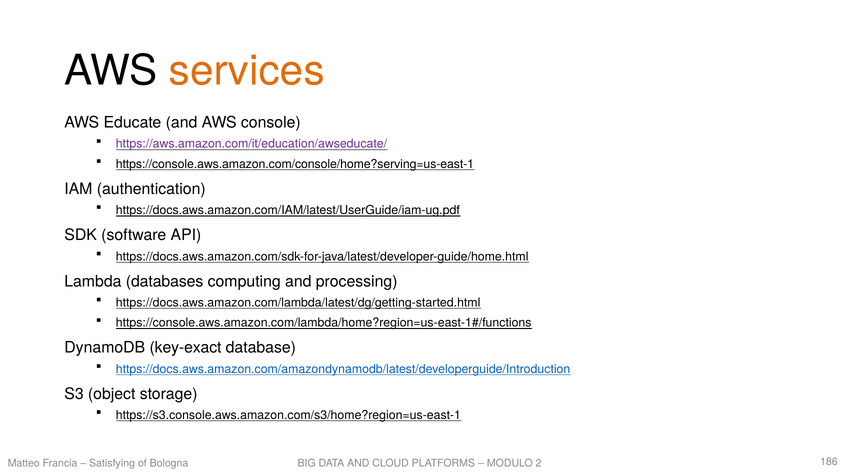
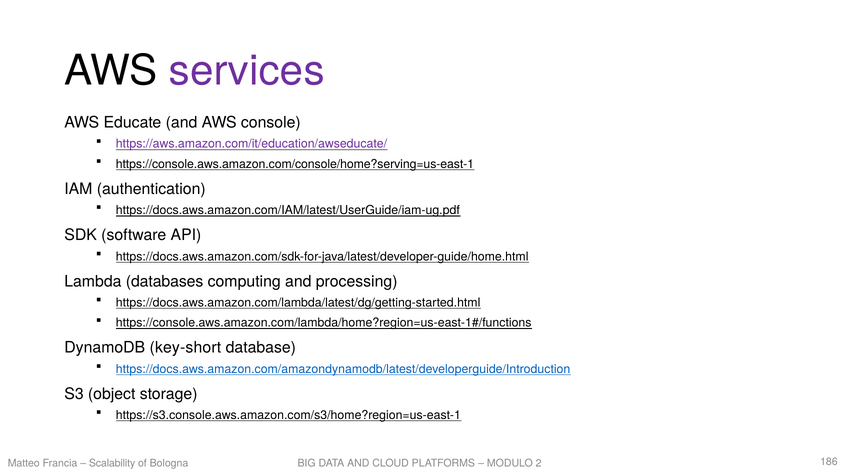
services colour: orange -> purple (247, 71)
key-exact: key-exact -> key-short (185, 348)
Satisfying: Satisfying -> Scalability (112, 463)
